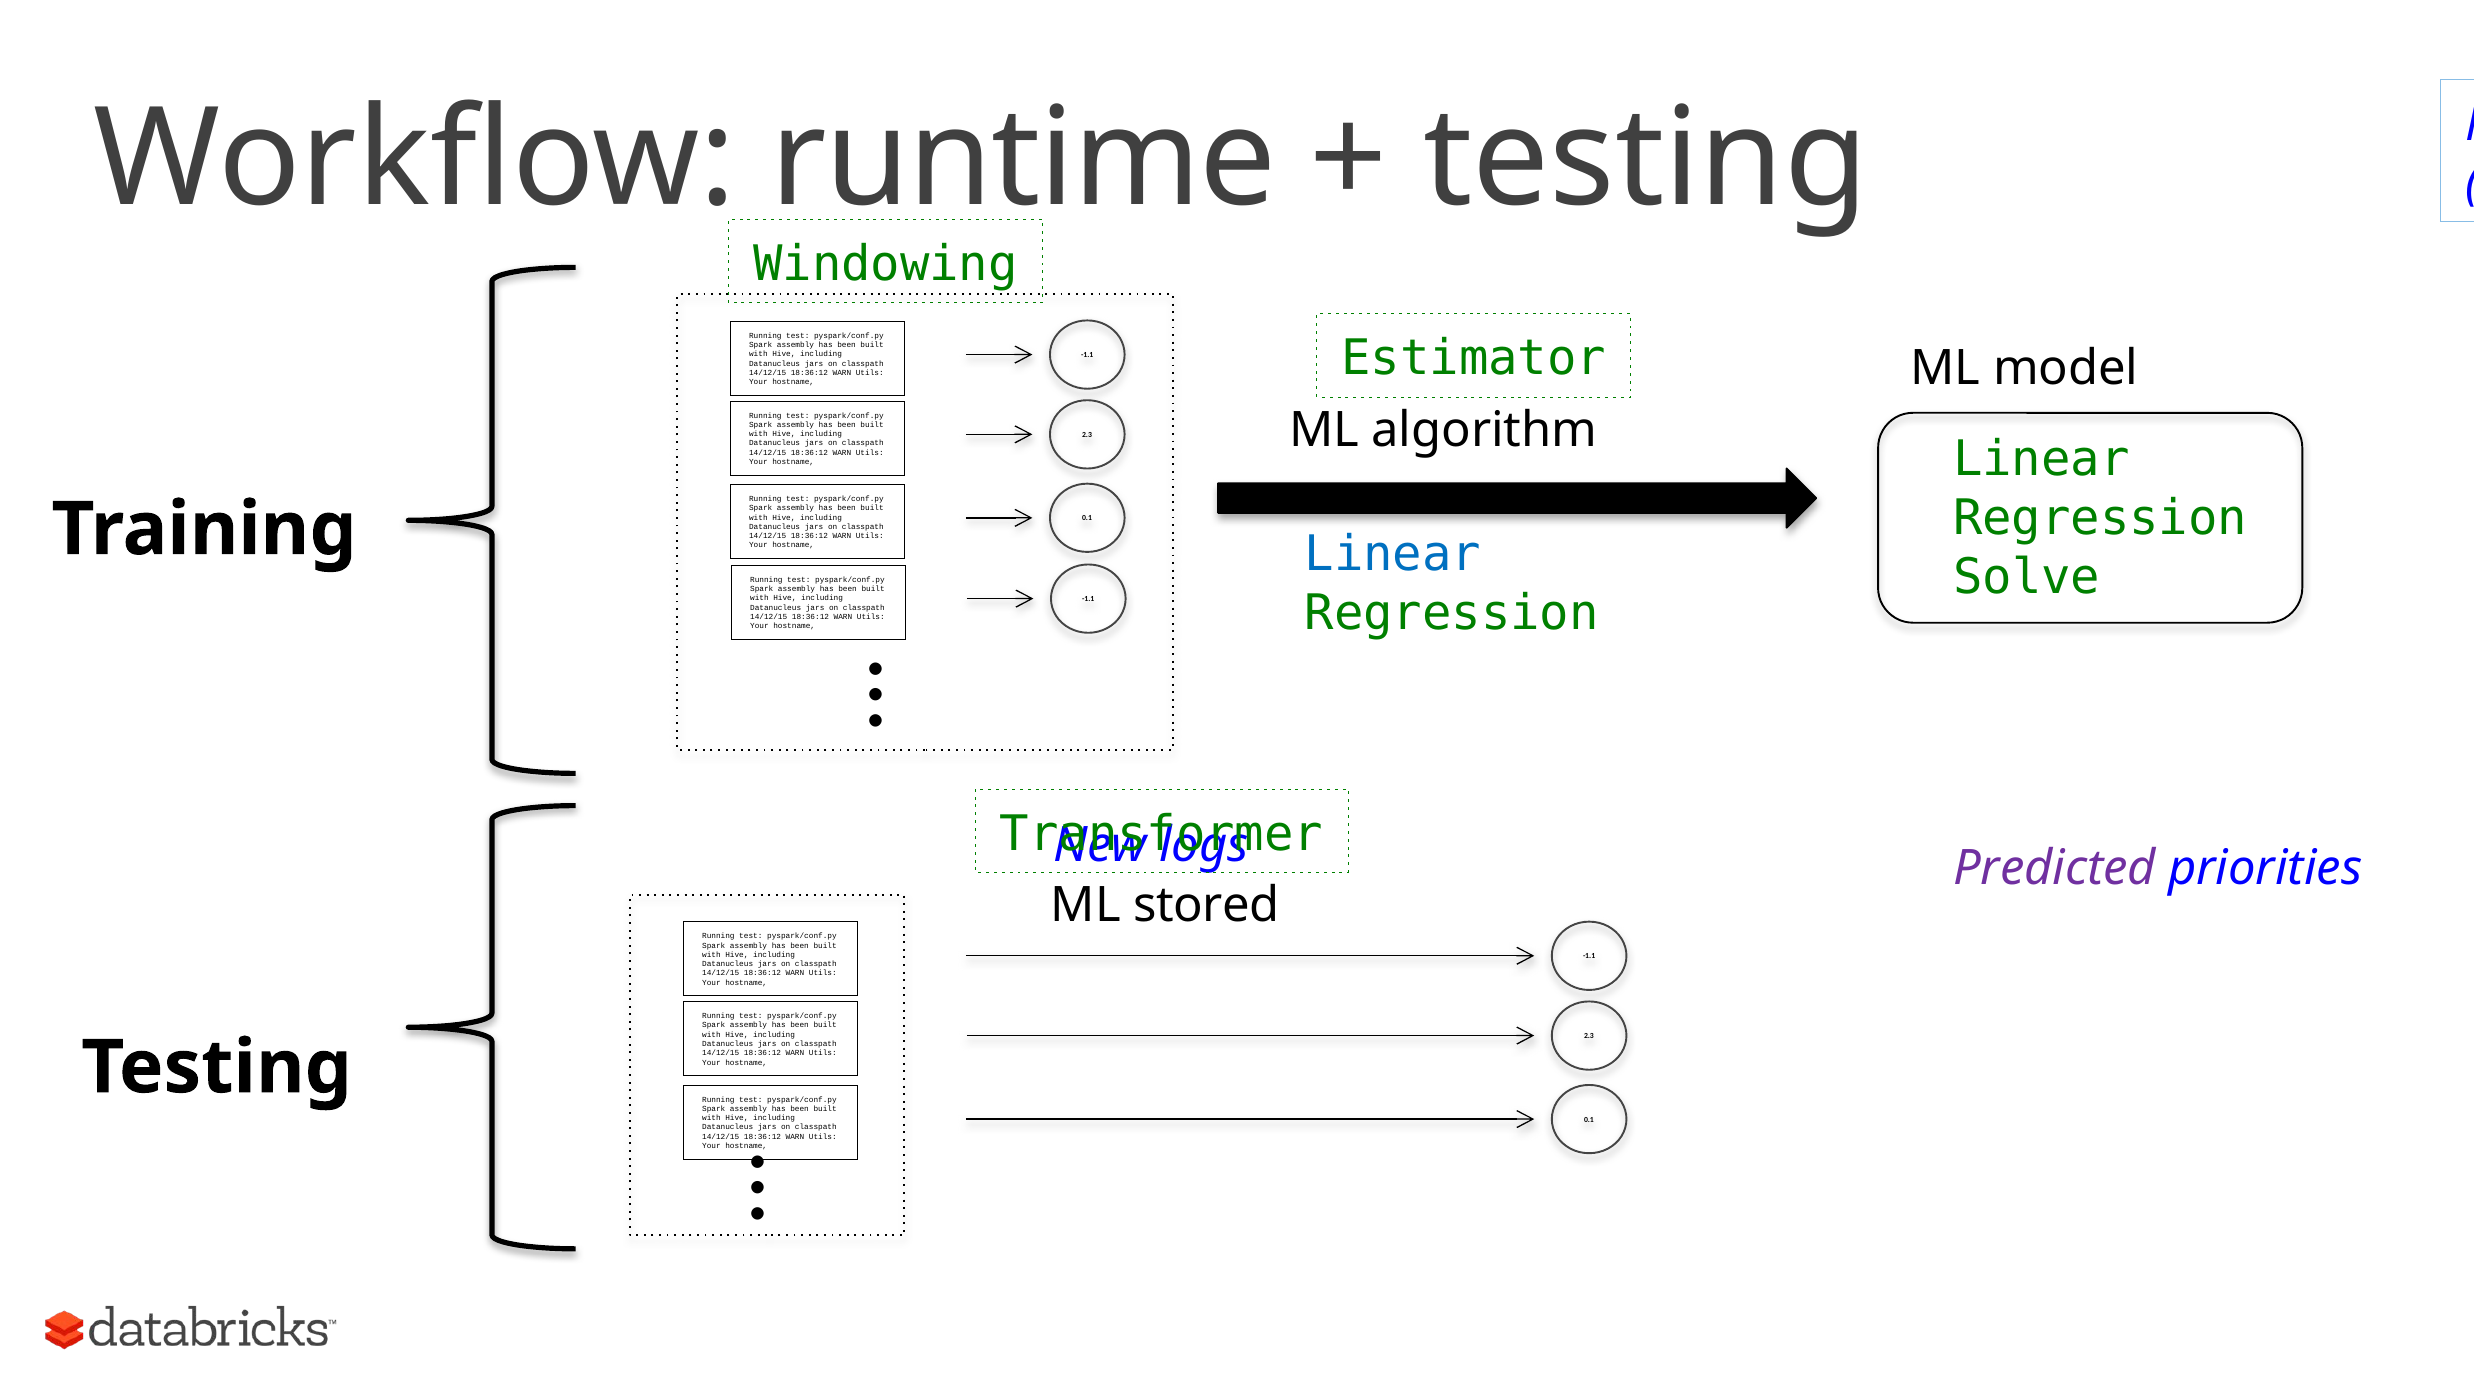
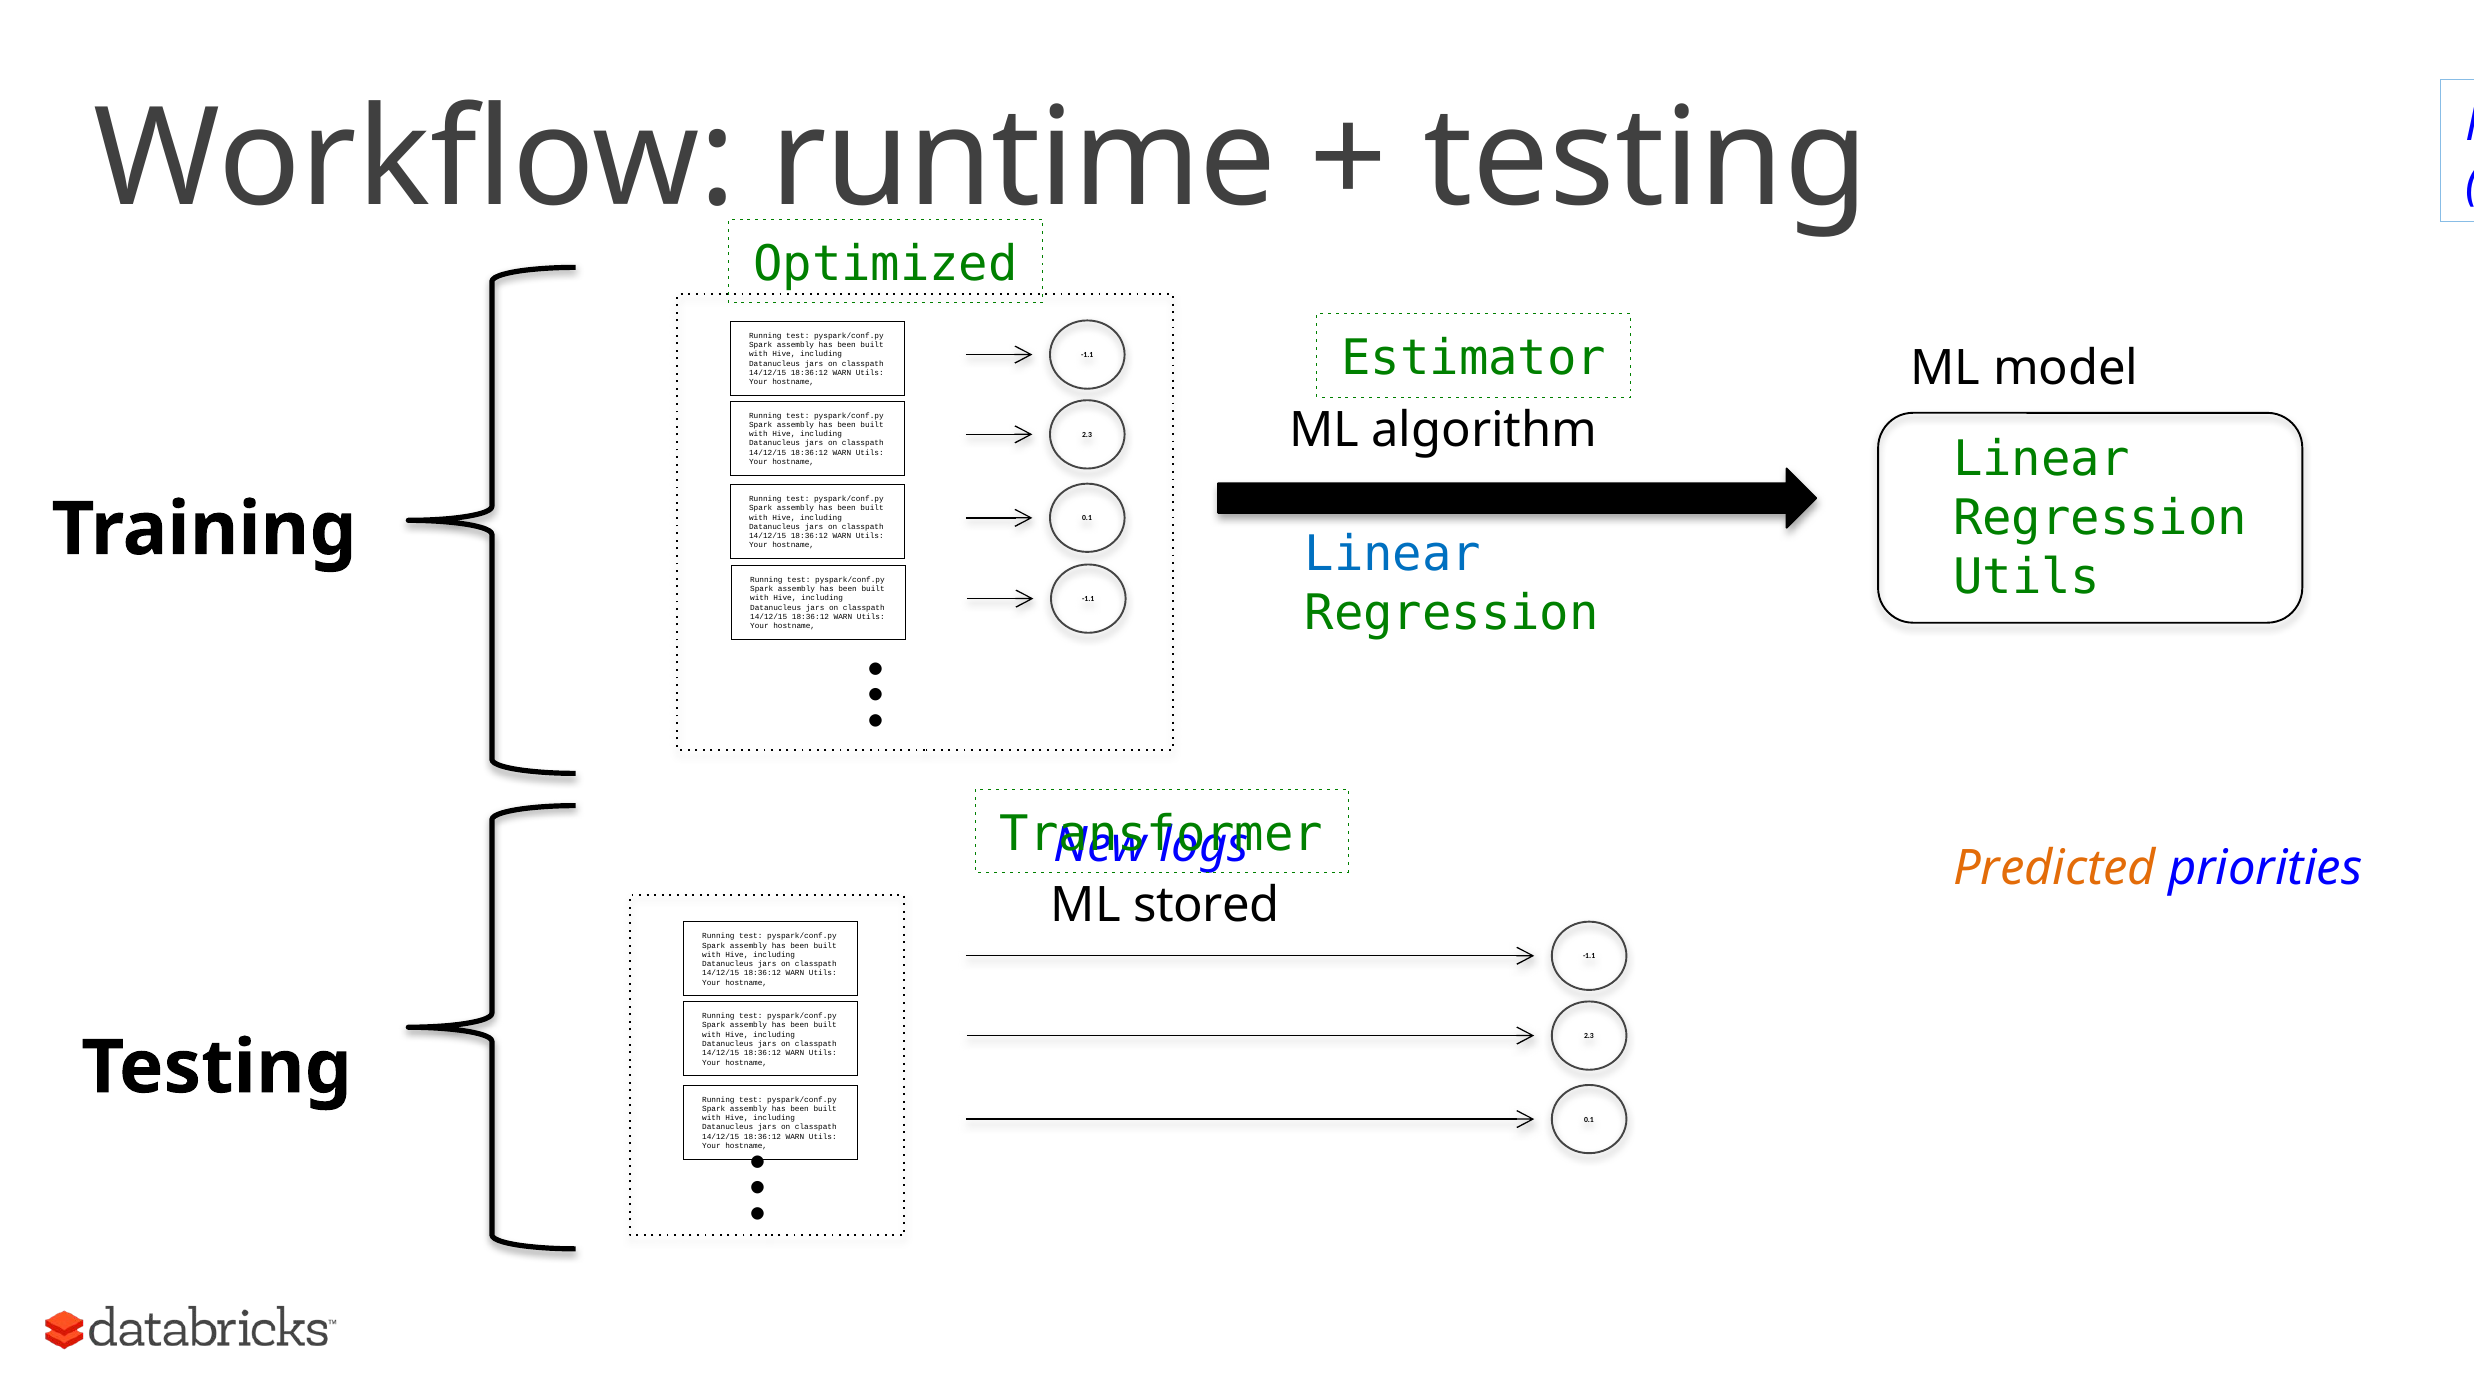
Windowing: Windowing -> Optimized (886, 264)
Solve: Solve -> Utils (2027, 577)
Predicted colour: purple -> orange (2055, 868)
